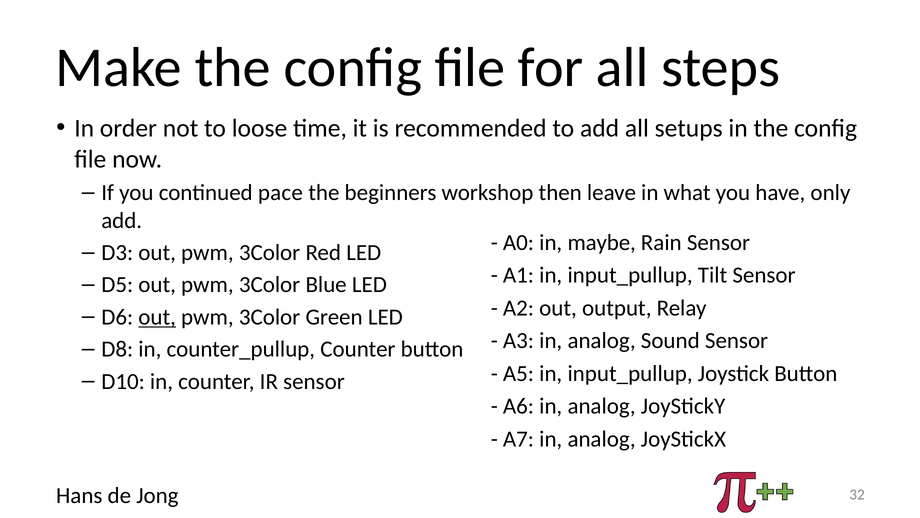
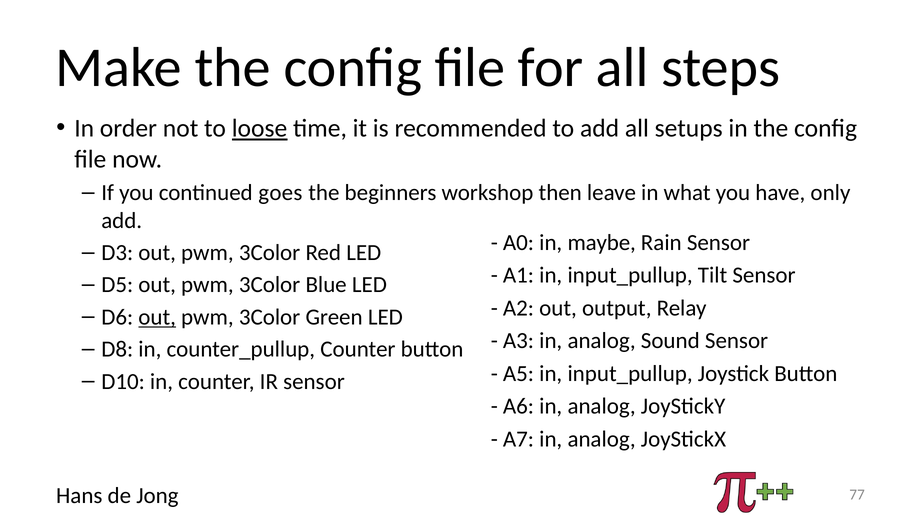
loose underline: none -> present (260, 128)
pace: pace -> goes (280, 193)
32: 32 -> 77 (857, 494)
